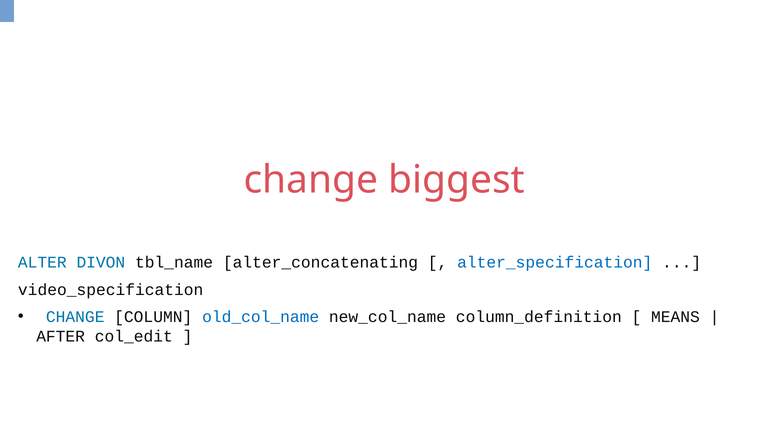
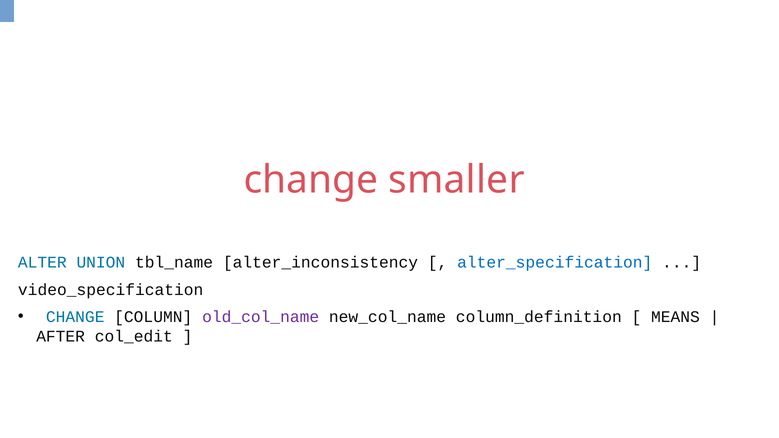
biggest: biggest -> smaller (456, 180)
DIVON: DIVON -> UNION (101, 263)
alter_concatenating: alter_concatenating -> alter_inconsistency (320, 263)
old_col_name colour: blue -> purple (261, 317)
